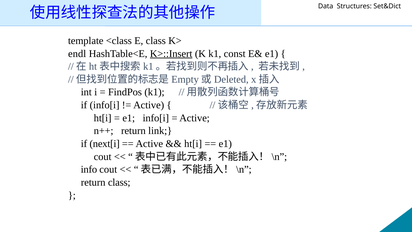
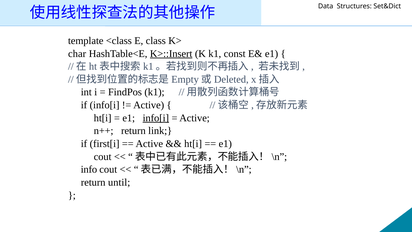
endl: endl -> char (77, 54)
info[i underline: none -> present (156, 118)
next[i: next[i -> first[i (105, 144)
return class: class -> until (119, 182)
